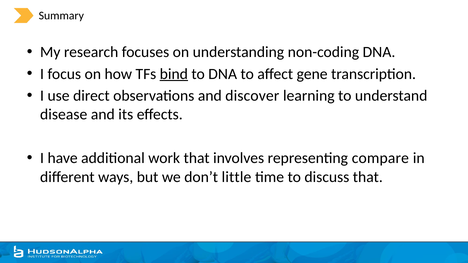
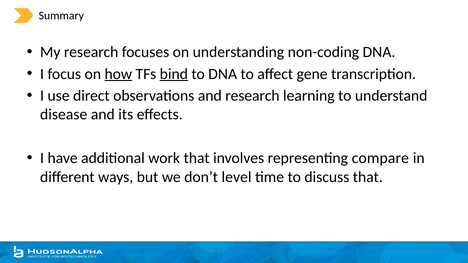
how underline: none -> present (118, 74)
and discover: discover -> research (252, 96)
little: little -> level (237, 177)
